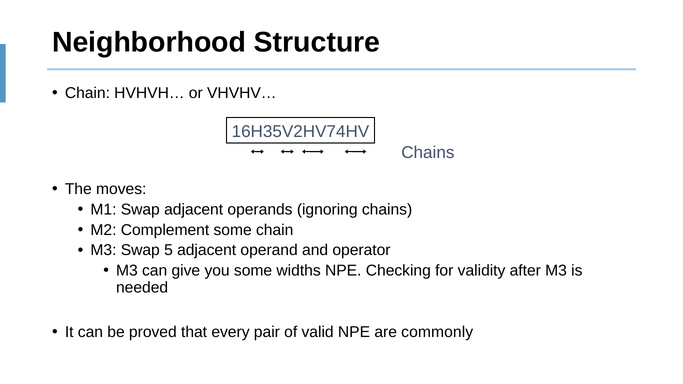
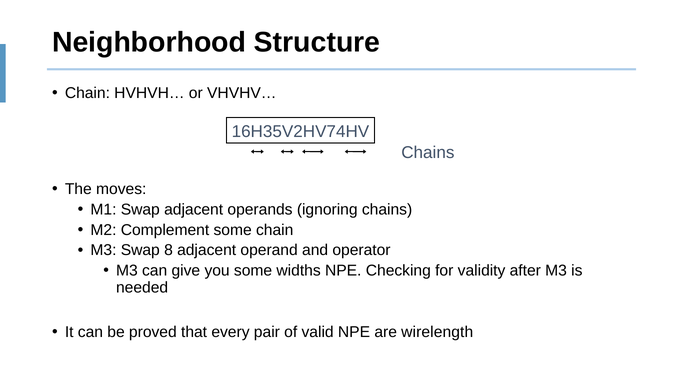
5: 5 -> 8 (169, 250)
commonly: commonly -> wirelength (437, 332)
